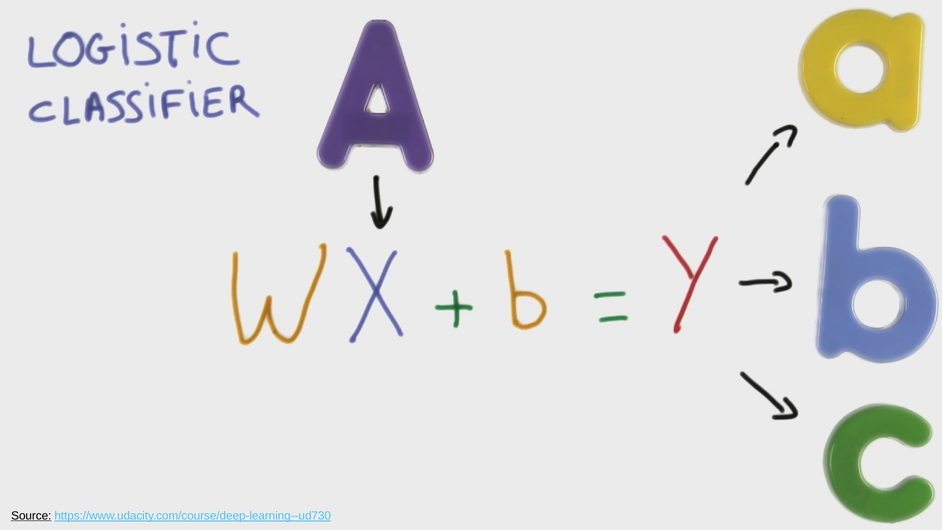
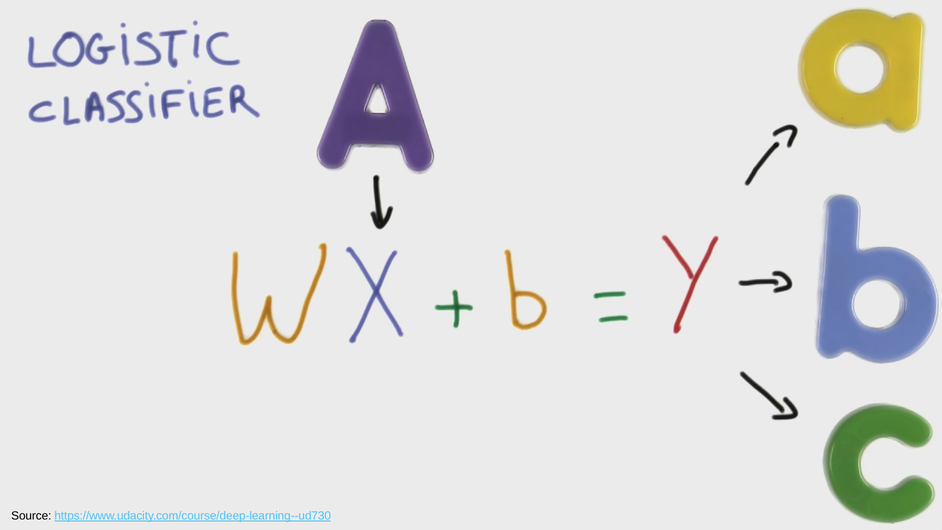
Source underline: present -> none (31, 516)
